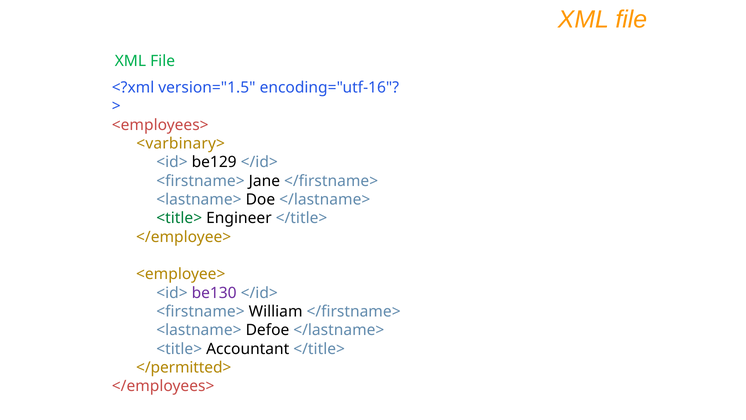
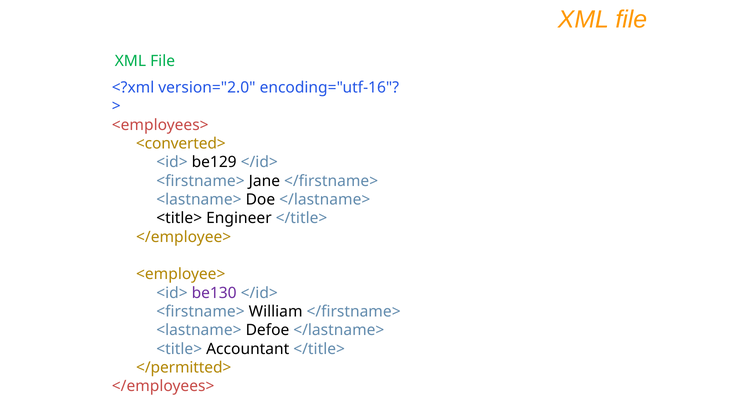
version="1.5: version="1.5 -> version="2.0 (207, 87)
<varbinary>: <varbinary> -> <converted> (181, 143)
<title> colour: green -> black (179, 218)
